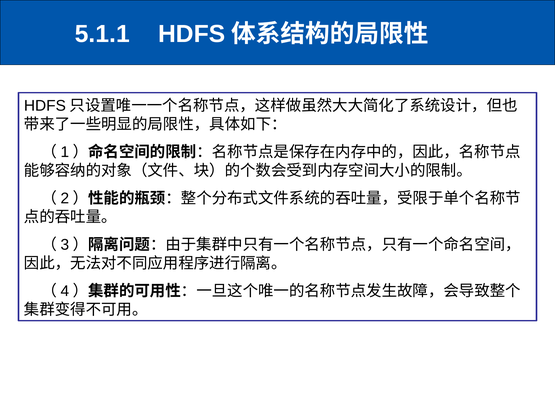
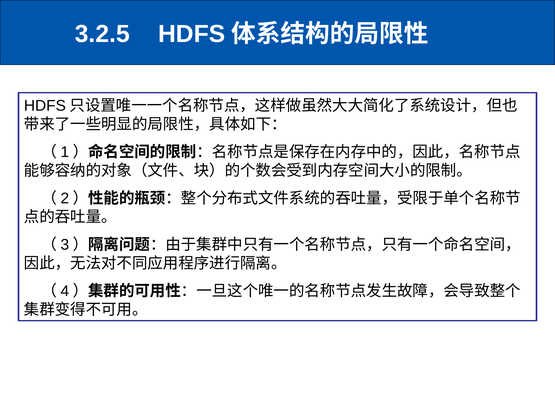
5.1.1: 5.1.1 -> 3.2.5 (102, 34)
